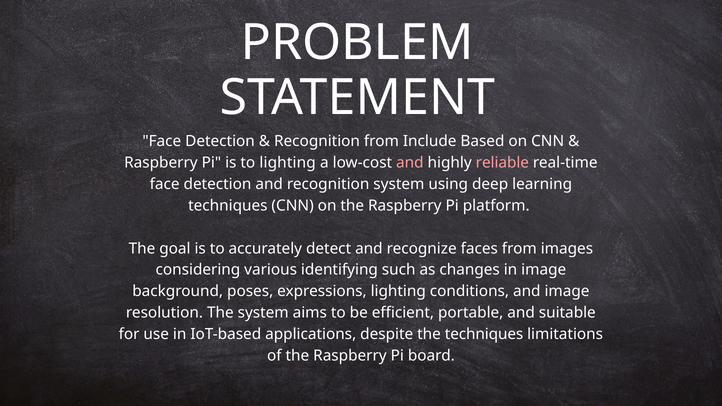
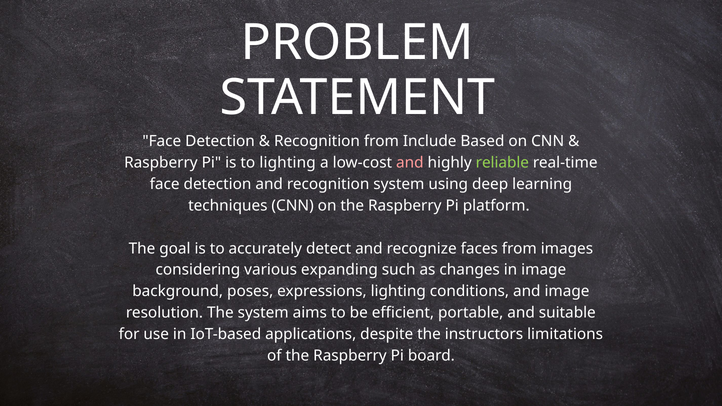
reliable colour: pink -> light green (502, 163)
identifying: identifying -> expanding (339, 270)
the techniques: techniques -> instructors (484, 334)
